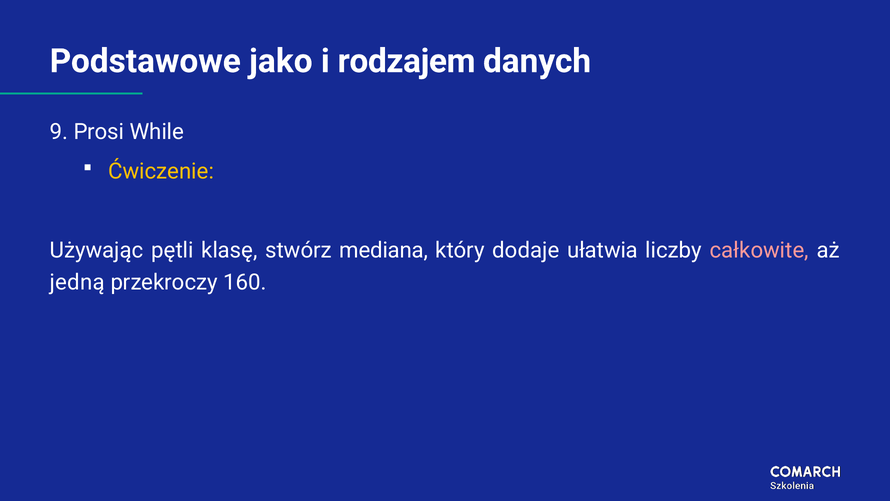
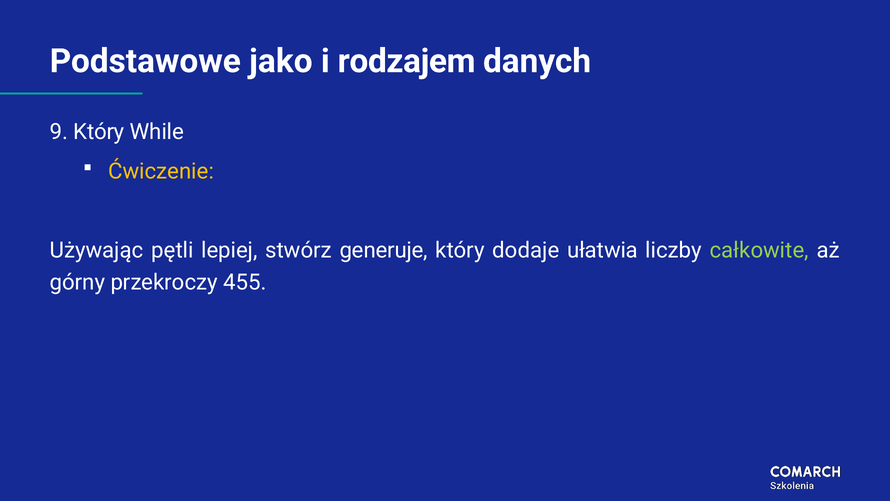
9 Prosi: Prosi -> Który (99, 132)
klasę: klasę -> lepiej (229, 250)
mediana: mediana -> generuje (384, 250)
całkowite colour: pink -> light green (759, 250)
jedną: jedną -> górny (77, 282)
160: 160 -> 455 (245, 282)
